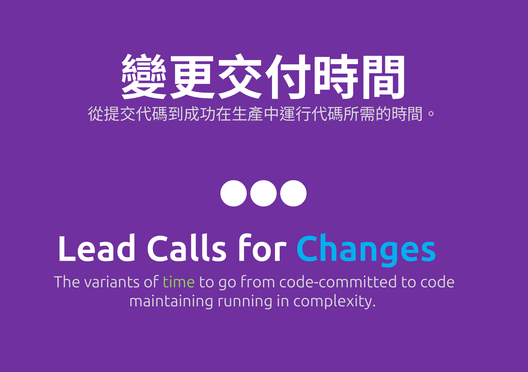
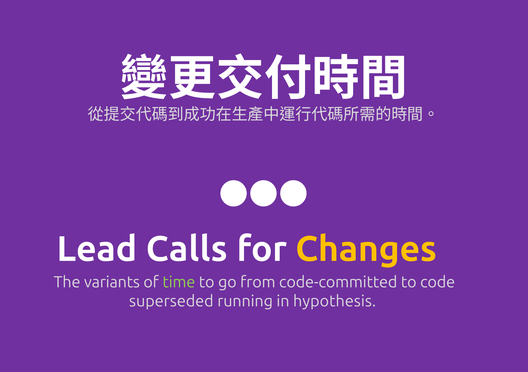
Changes colour: light blue -> yellow (366, 249)
maintaining: maintaining -> superseded (171, 301)
complexity: complexity -> hypothesis (335, 301)
